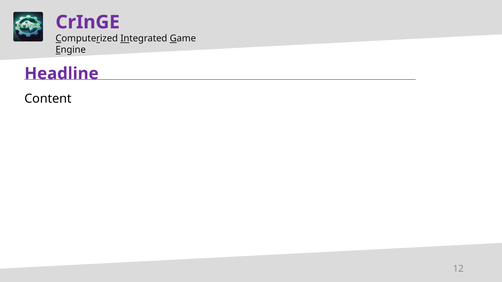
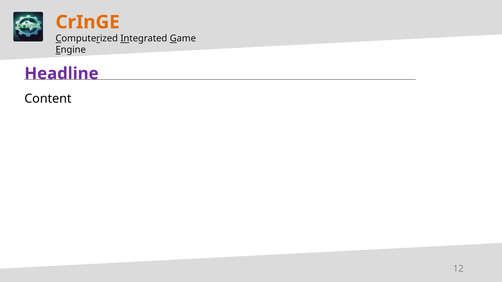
CrInGE colour: purple -> orange (88, 22)
